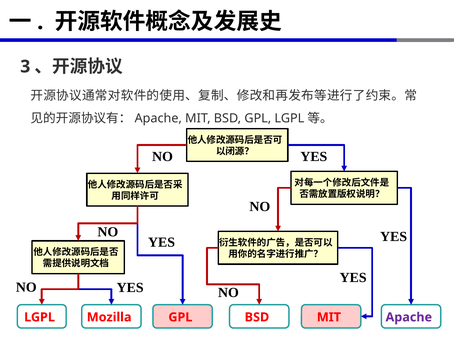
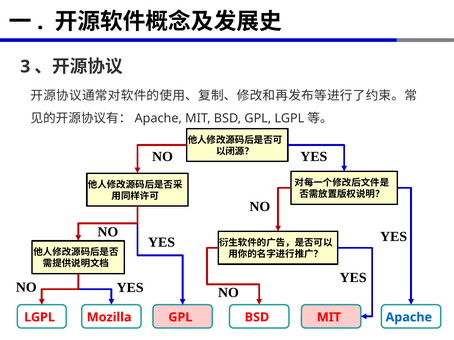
Apache colour: purple -> blue (409, 318)
